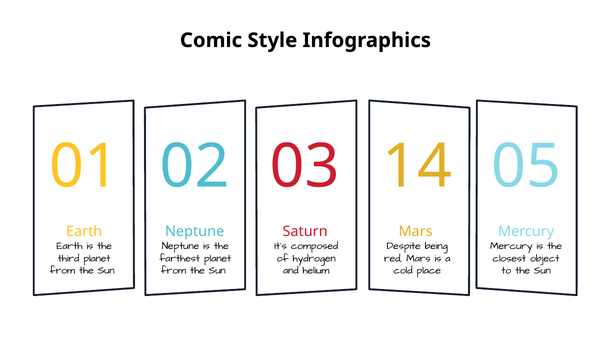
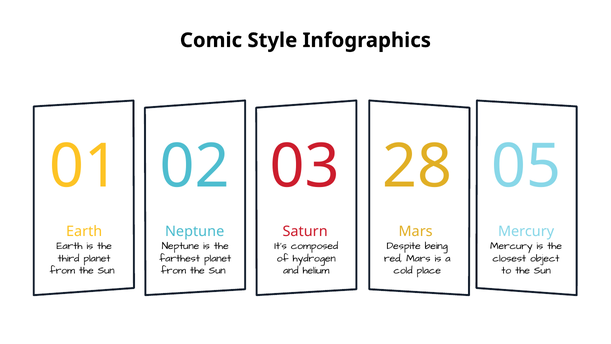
14: 14 -> 28 (417, 167)
